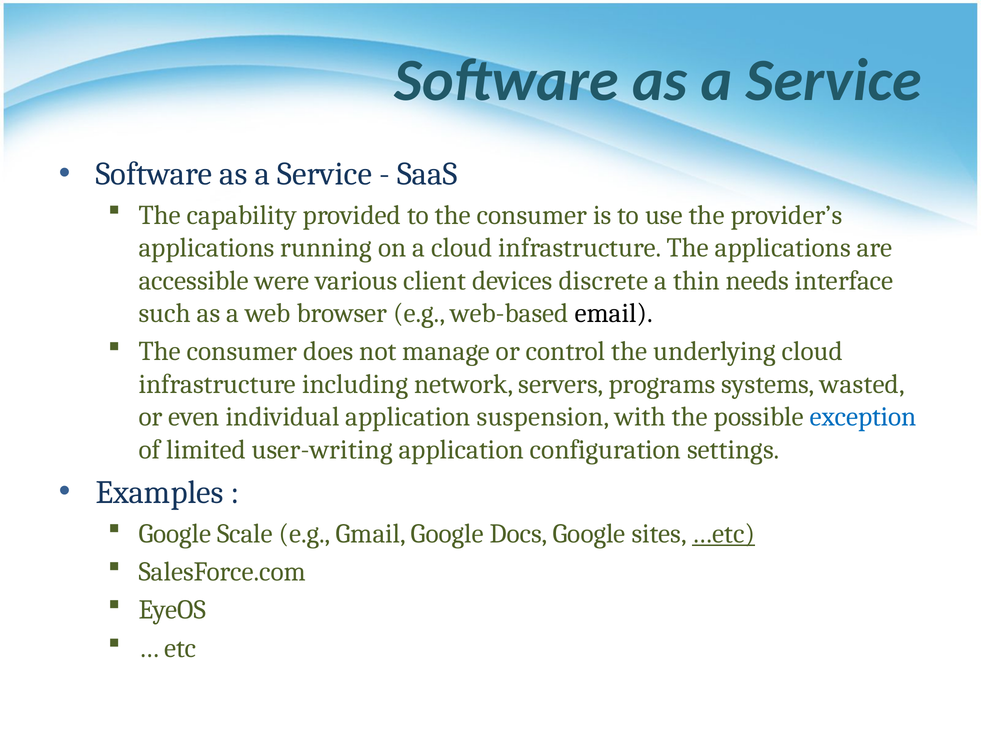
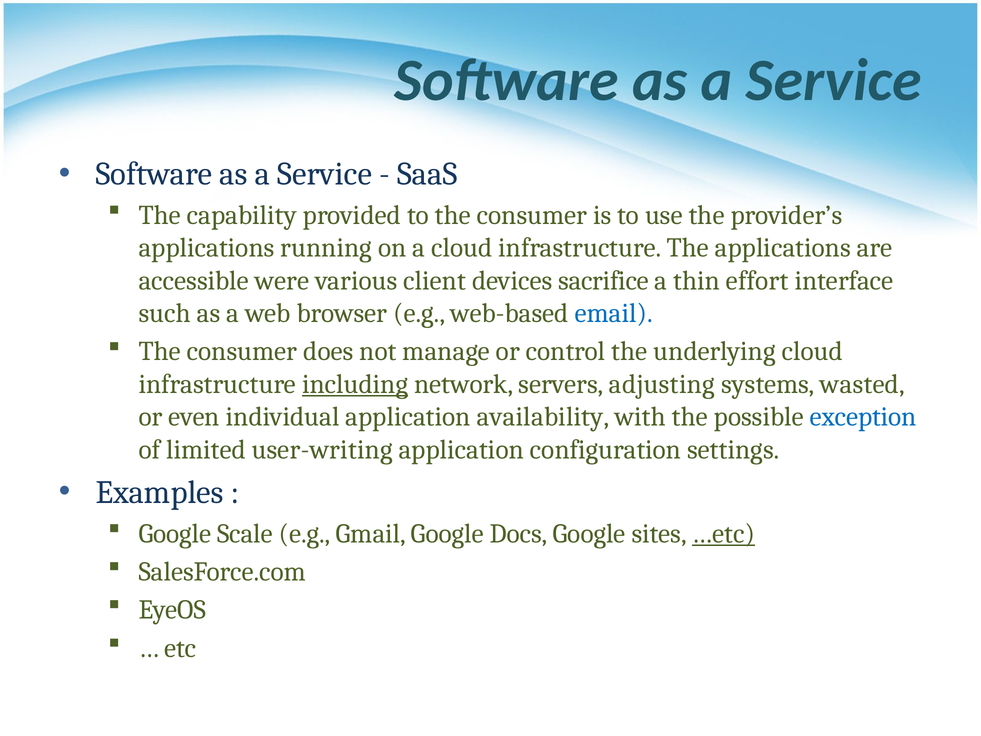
discrete: discrete -> sacrifice (604, 280)
needs: needs -> effort (757, 280)
email colour: black -> blue (614, 313)
including underline: none -> present (355, 384)
programs: programs -> adjusting (662, 384)
suspension: suspension -> availability (543, 417)
